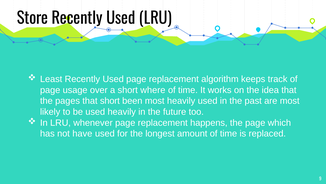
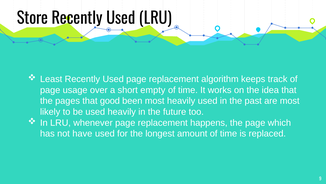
where: where -> empty (153, 90)
that short: short -> good (110, 101)
